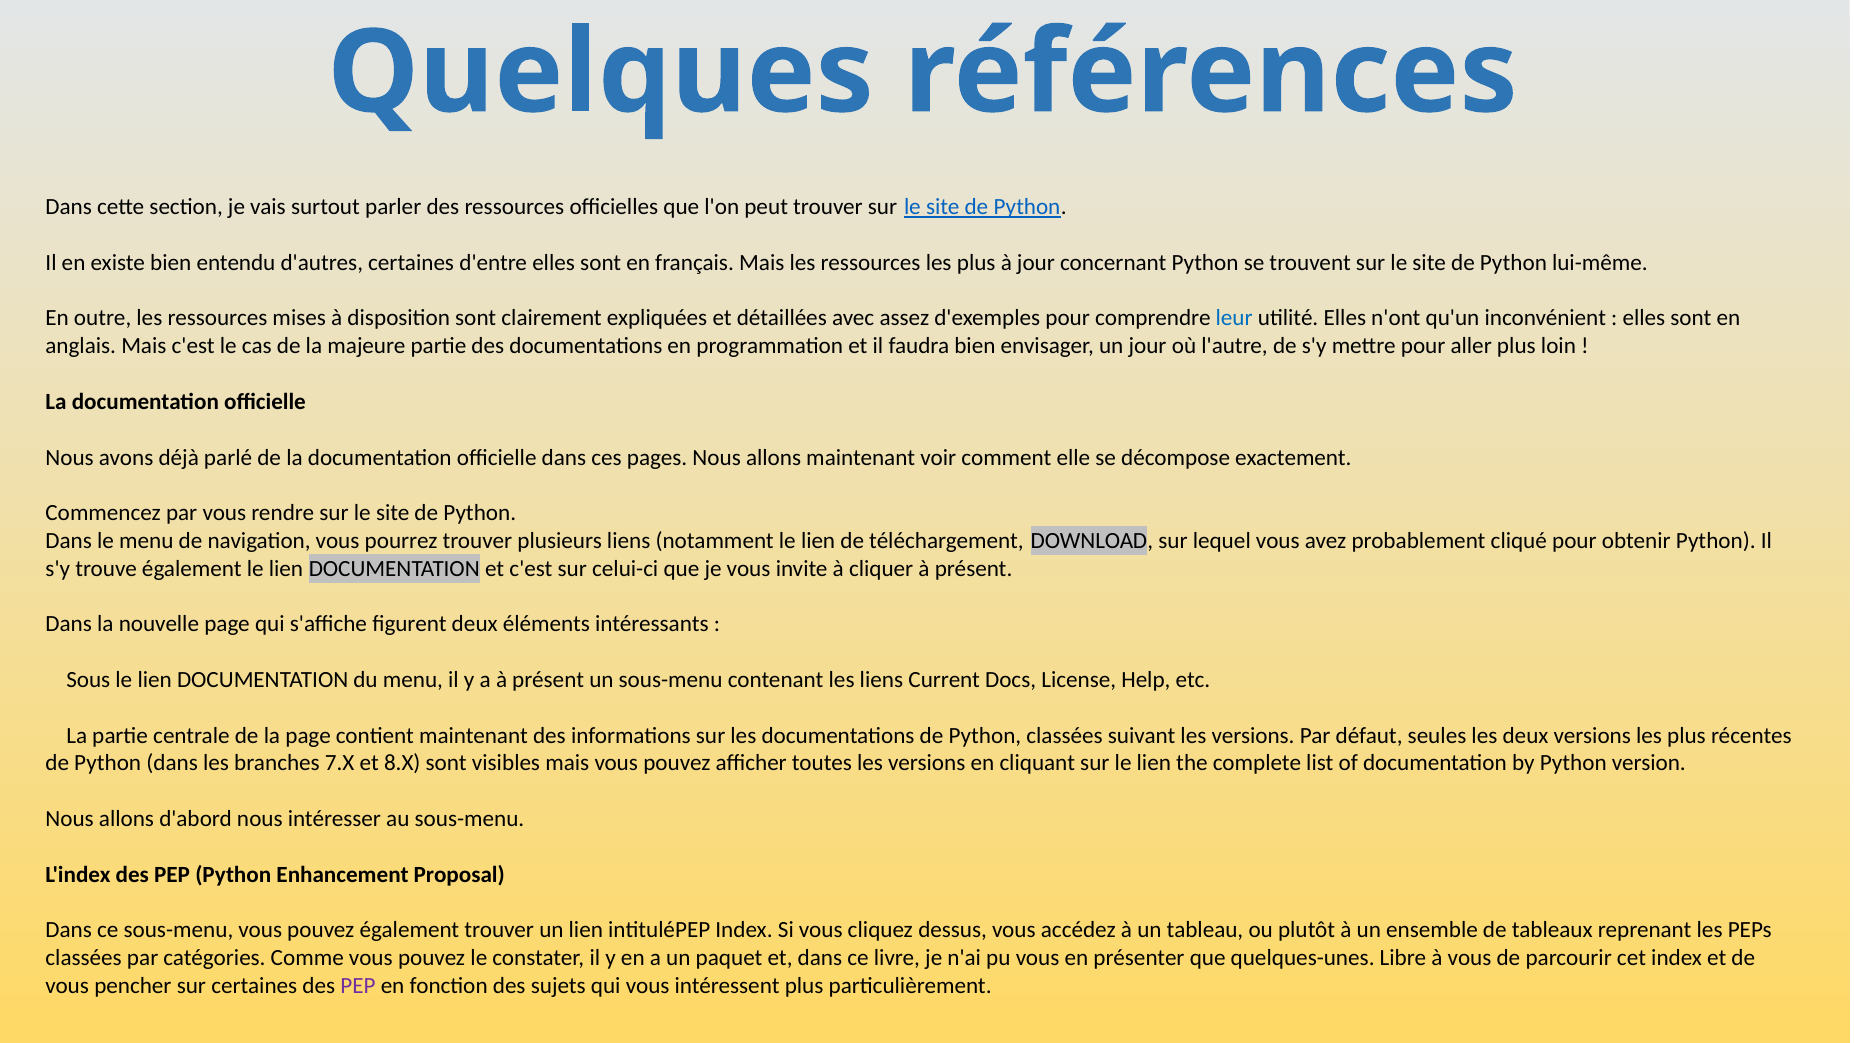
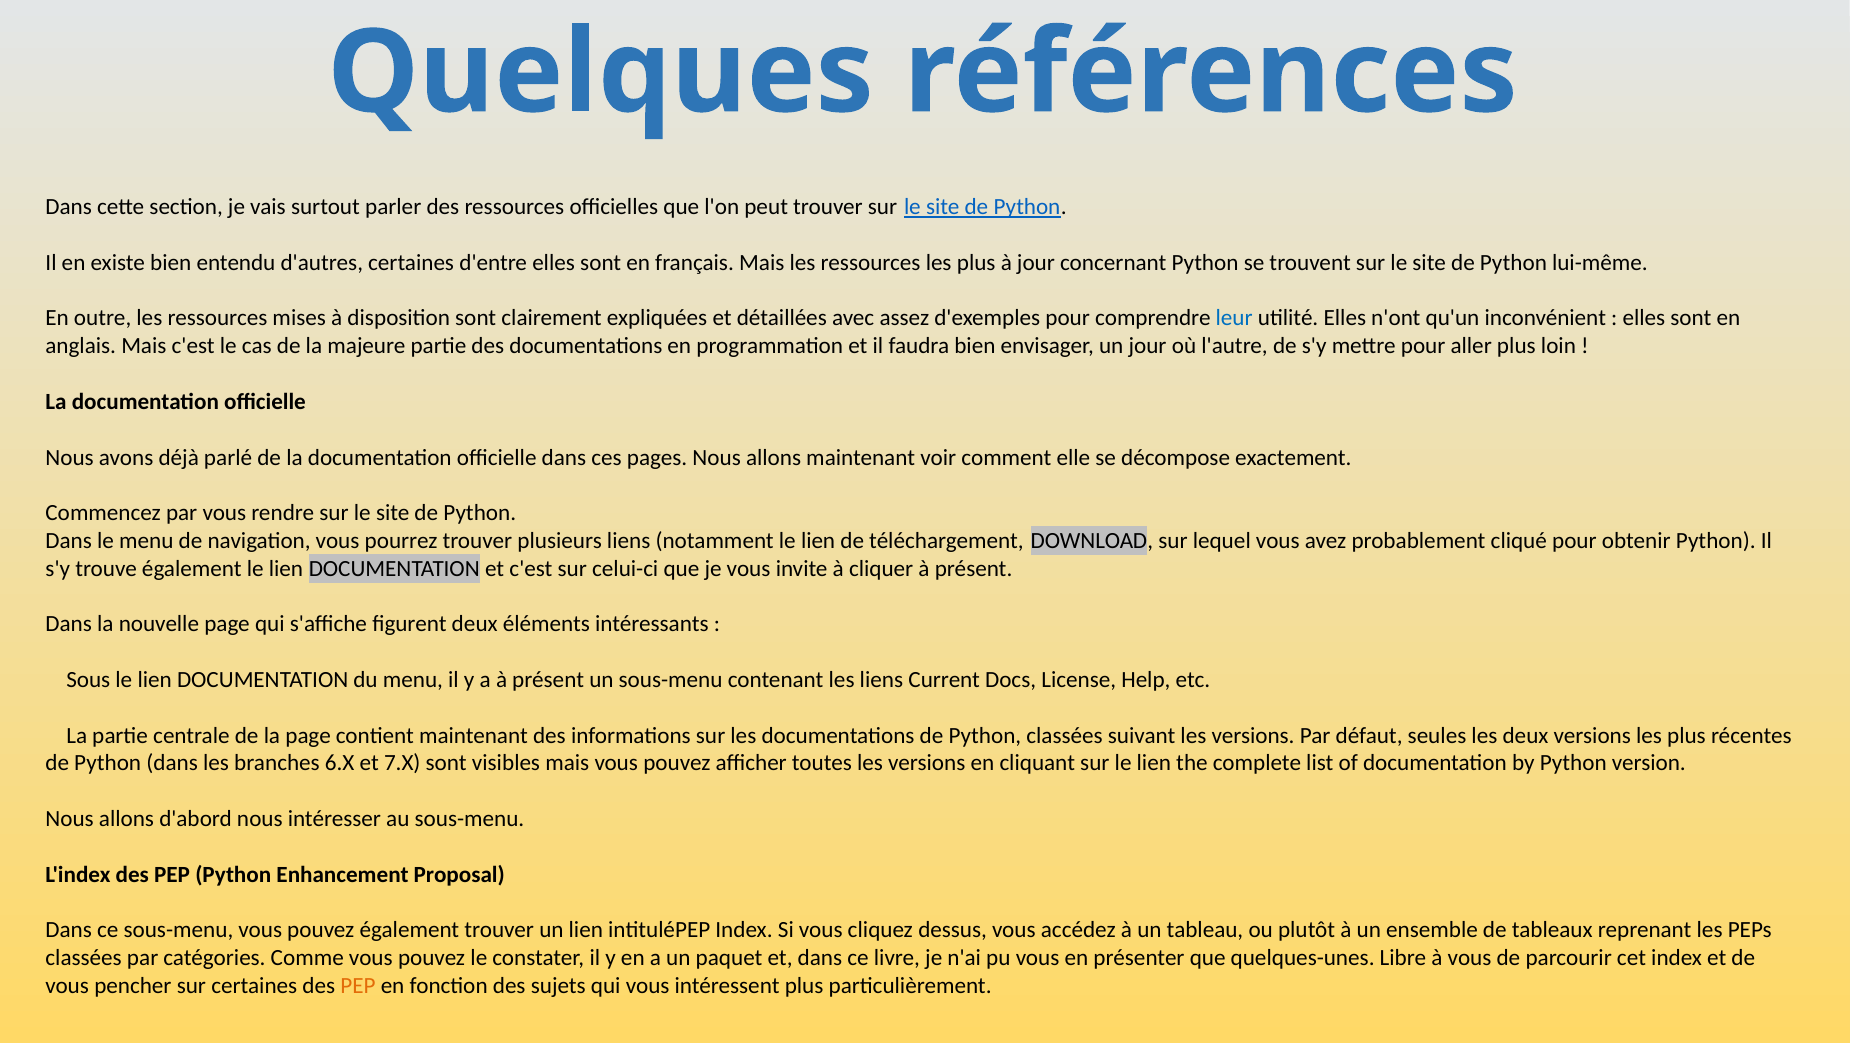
7.X: 7.X -> 6.X (340, 763)
8.X: 8.X -> 7.X (402, 763)
PEP colour: purple -> orange (358, 986)
